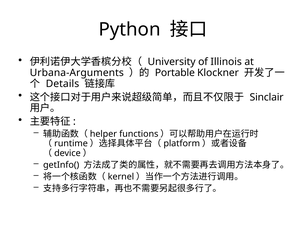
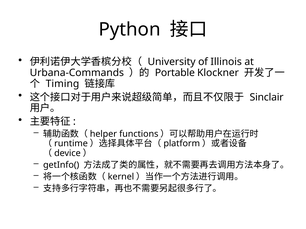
Urbana-Arguments: Urbana-Arguments -> Urbana-Commands (77, 73)
Details: Details -> Timing (62, 84)
